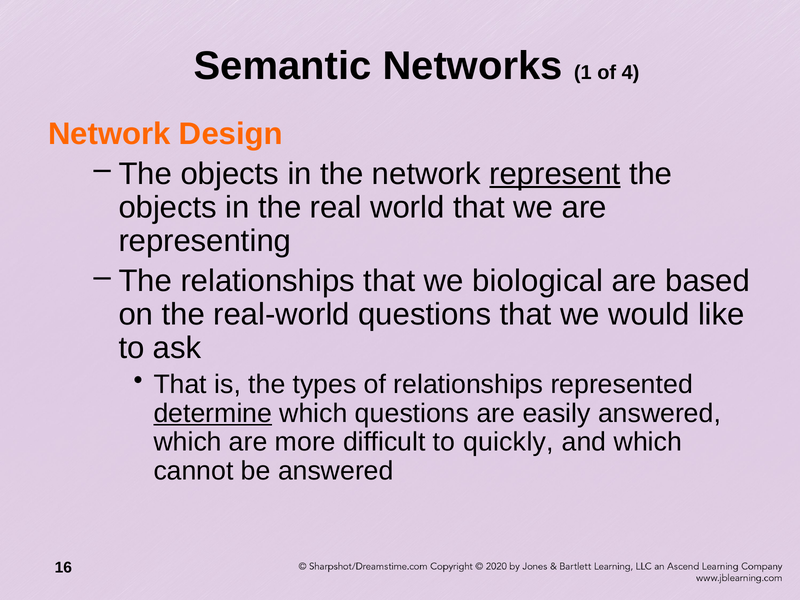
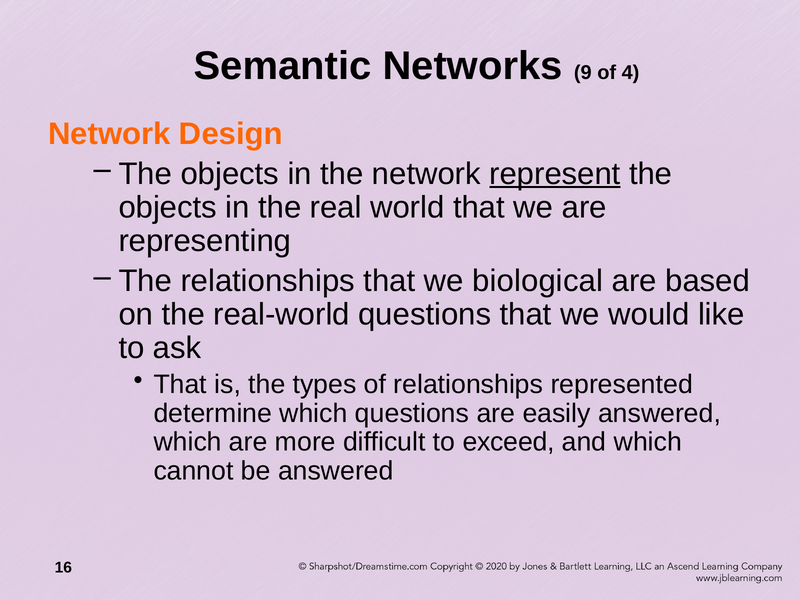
1: 1 -> 9 (583, 73)
determine underline: present -> none (213, 413)
quickly: quickly -> exceed (509, 442)
